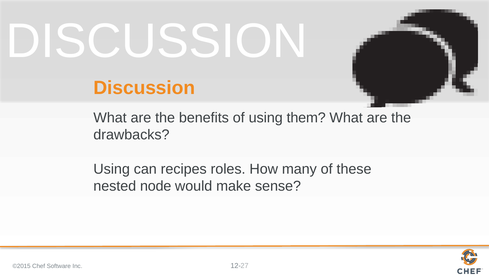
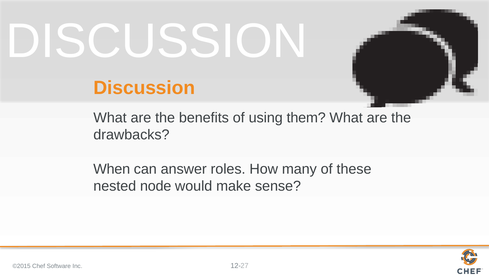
Using: Using -> When (112, 169)
recipes: recipes -> answer (184, 169)
